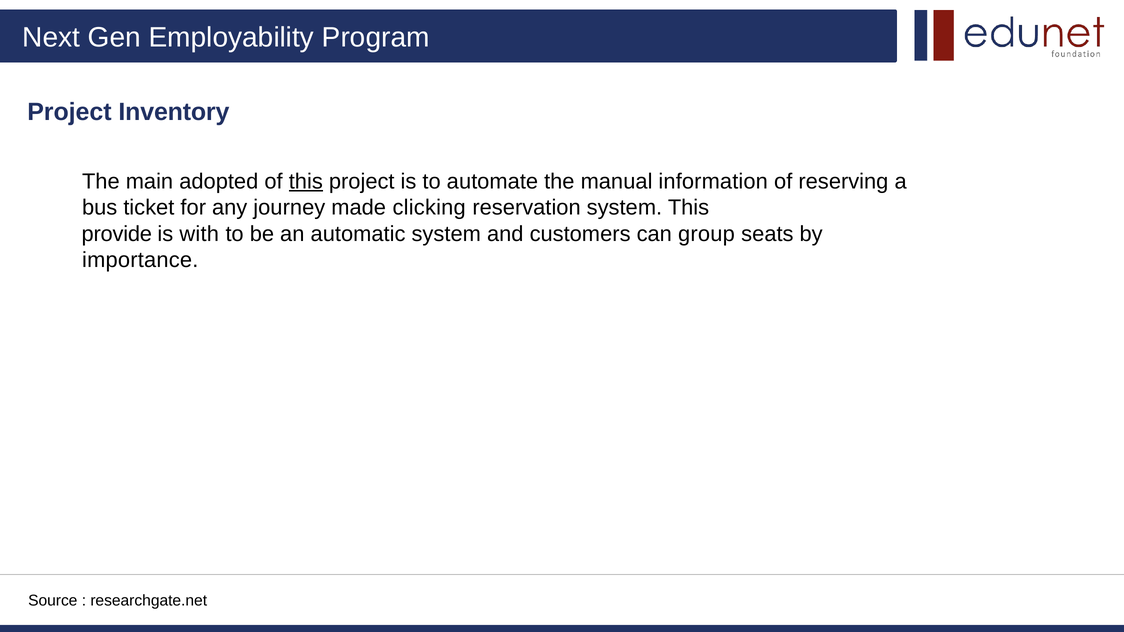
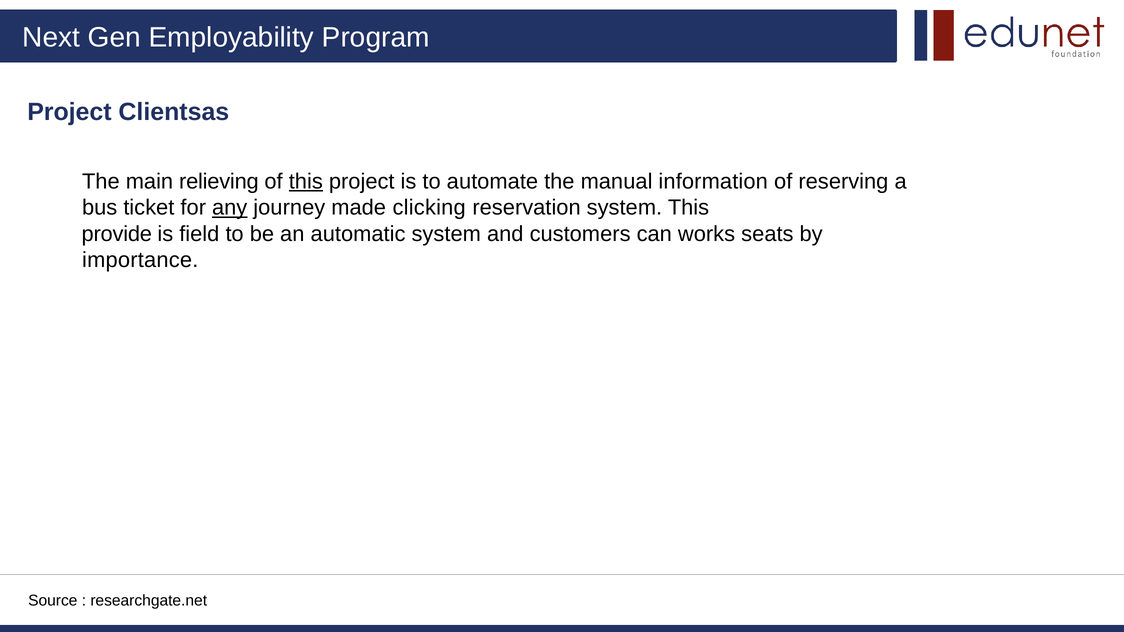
Inventory: Inventory -> Clientsas (174, 112)
adopted: adopted -> relieving (219, 182)
any underline: none -> present (230, 208)
with: with -> field (199, 234)
group: group -> works (707, 234)
